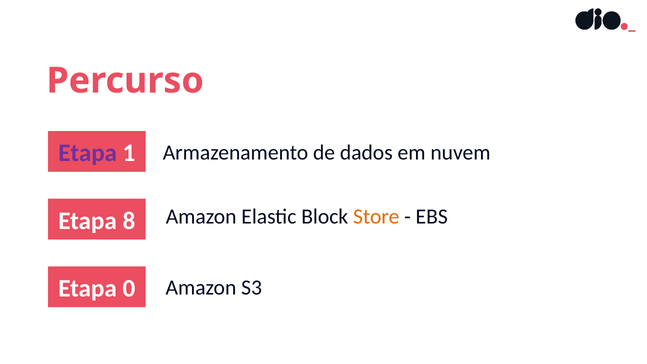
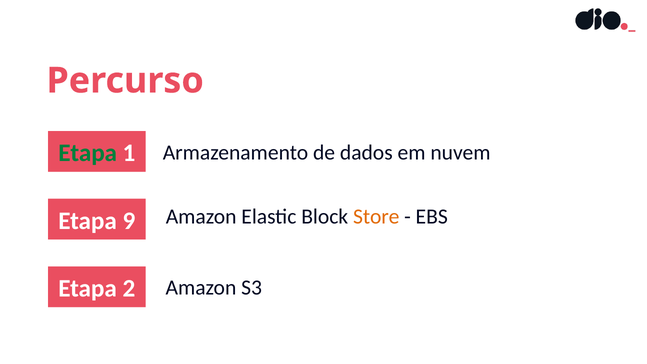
Etapa colour: purple -> green (88, 153)
8: 8 -> 9 (129, 221)
0: 0 -> 2 (129, 289)
